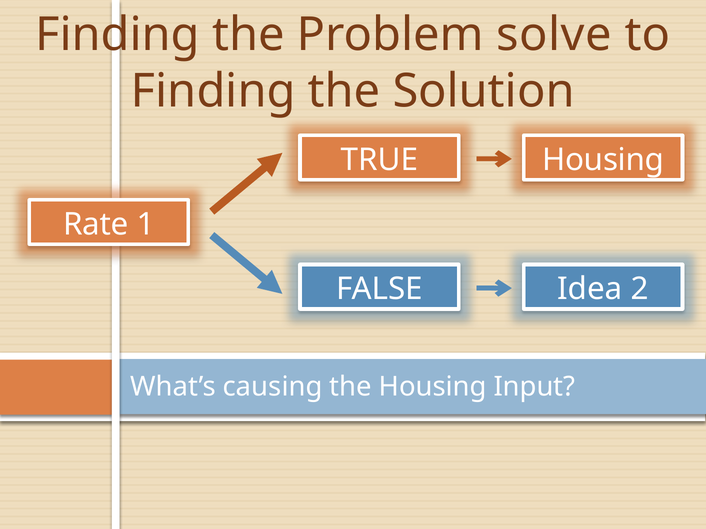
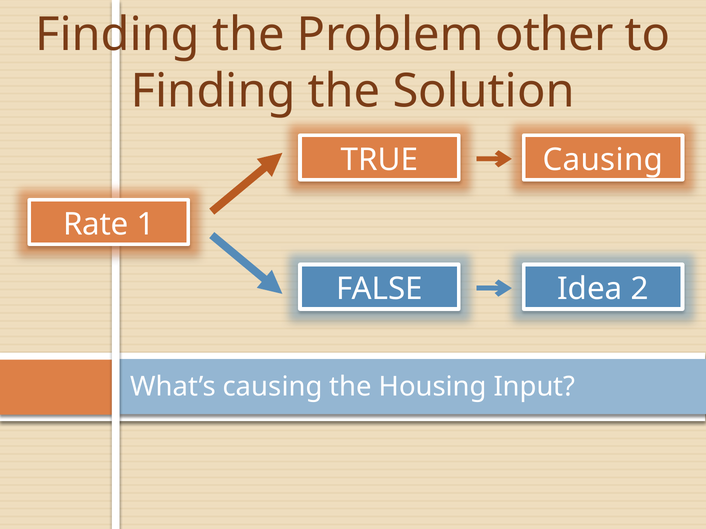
solve: solve -> other (555, 35)
Housing: Housing -> Causing (603, 160)
